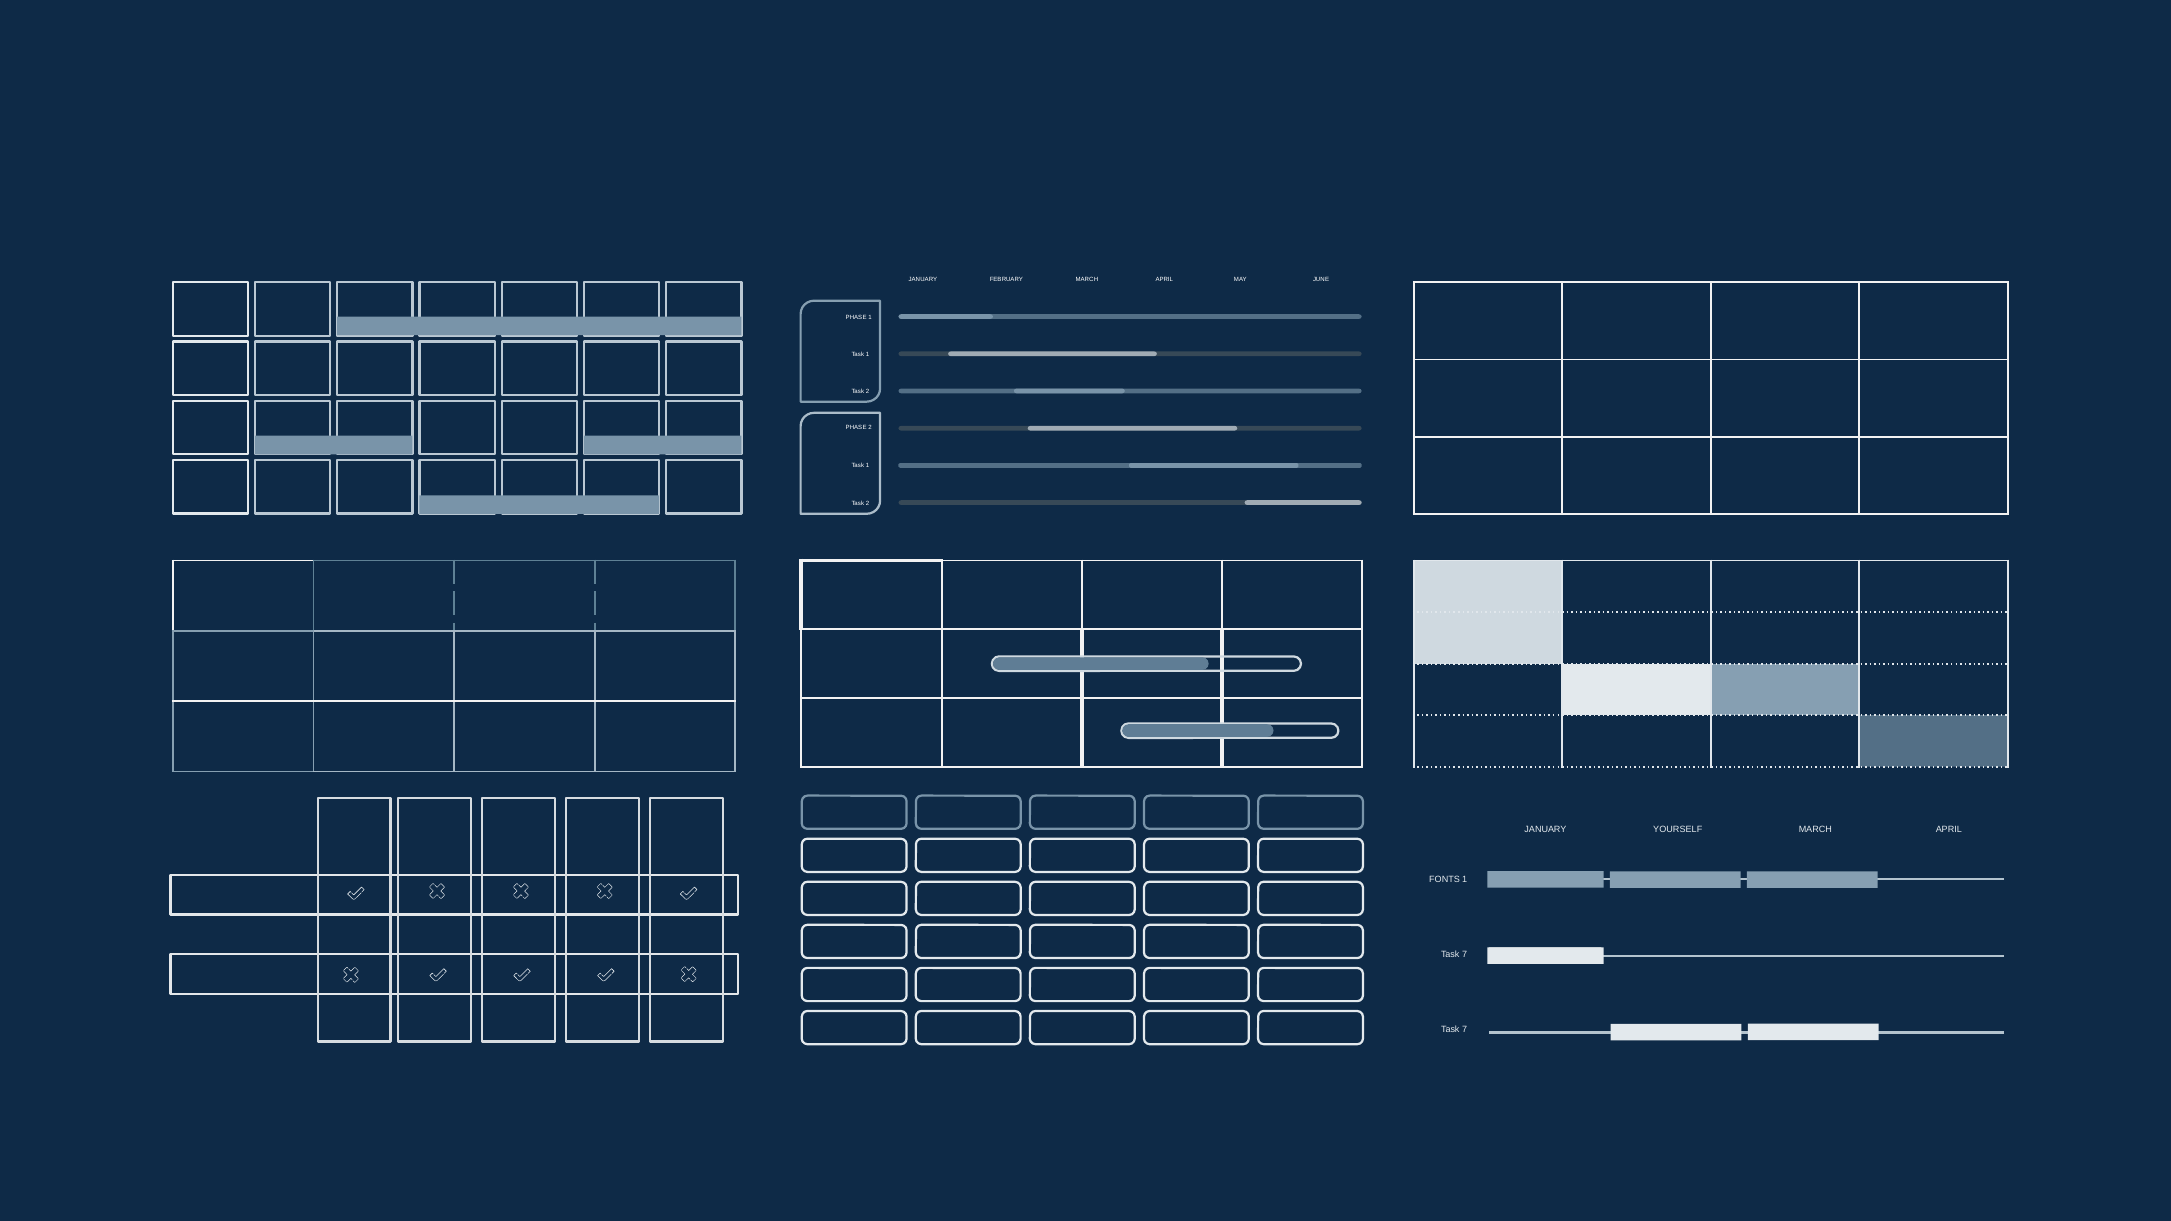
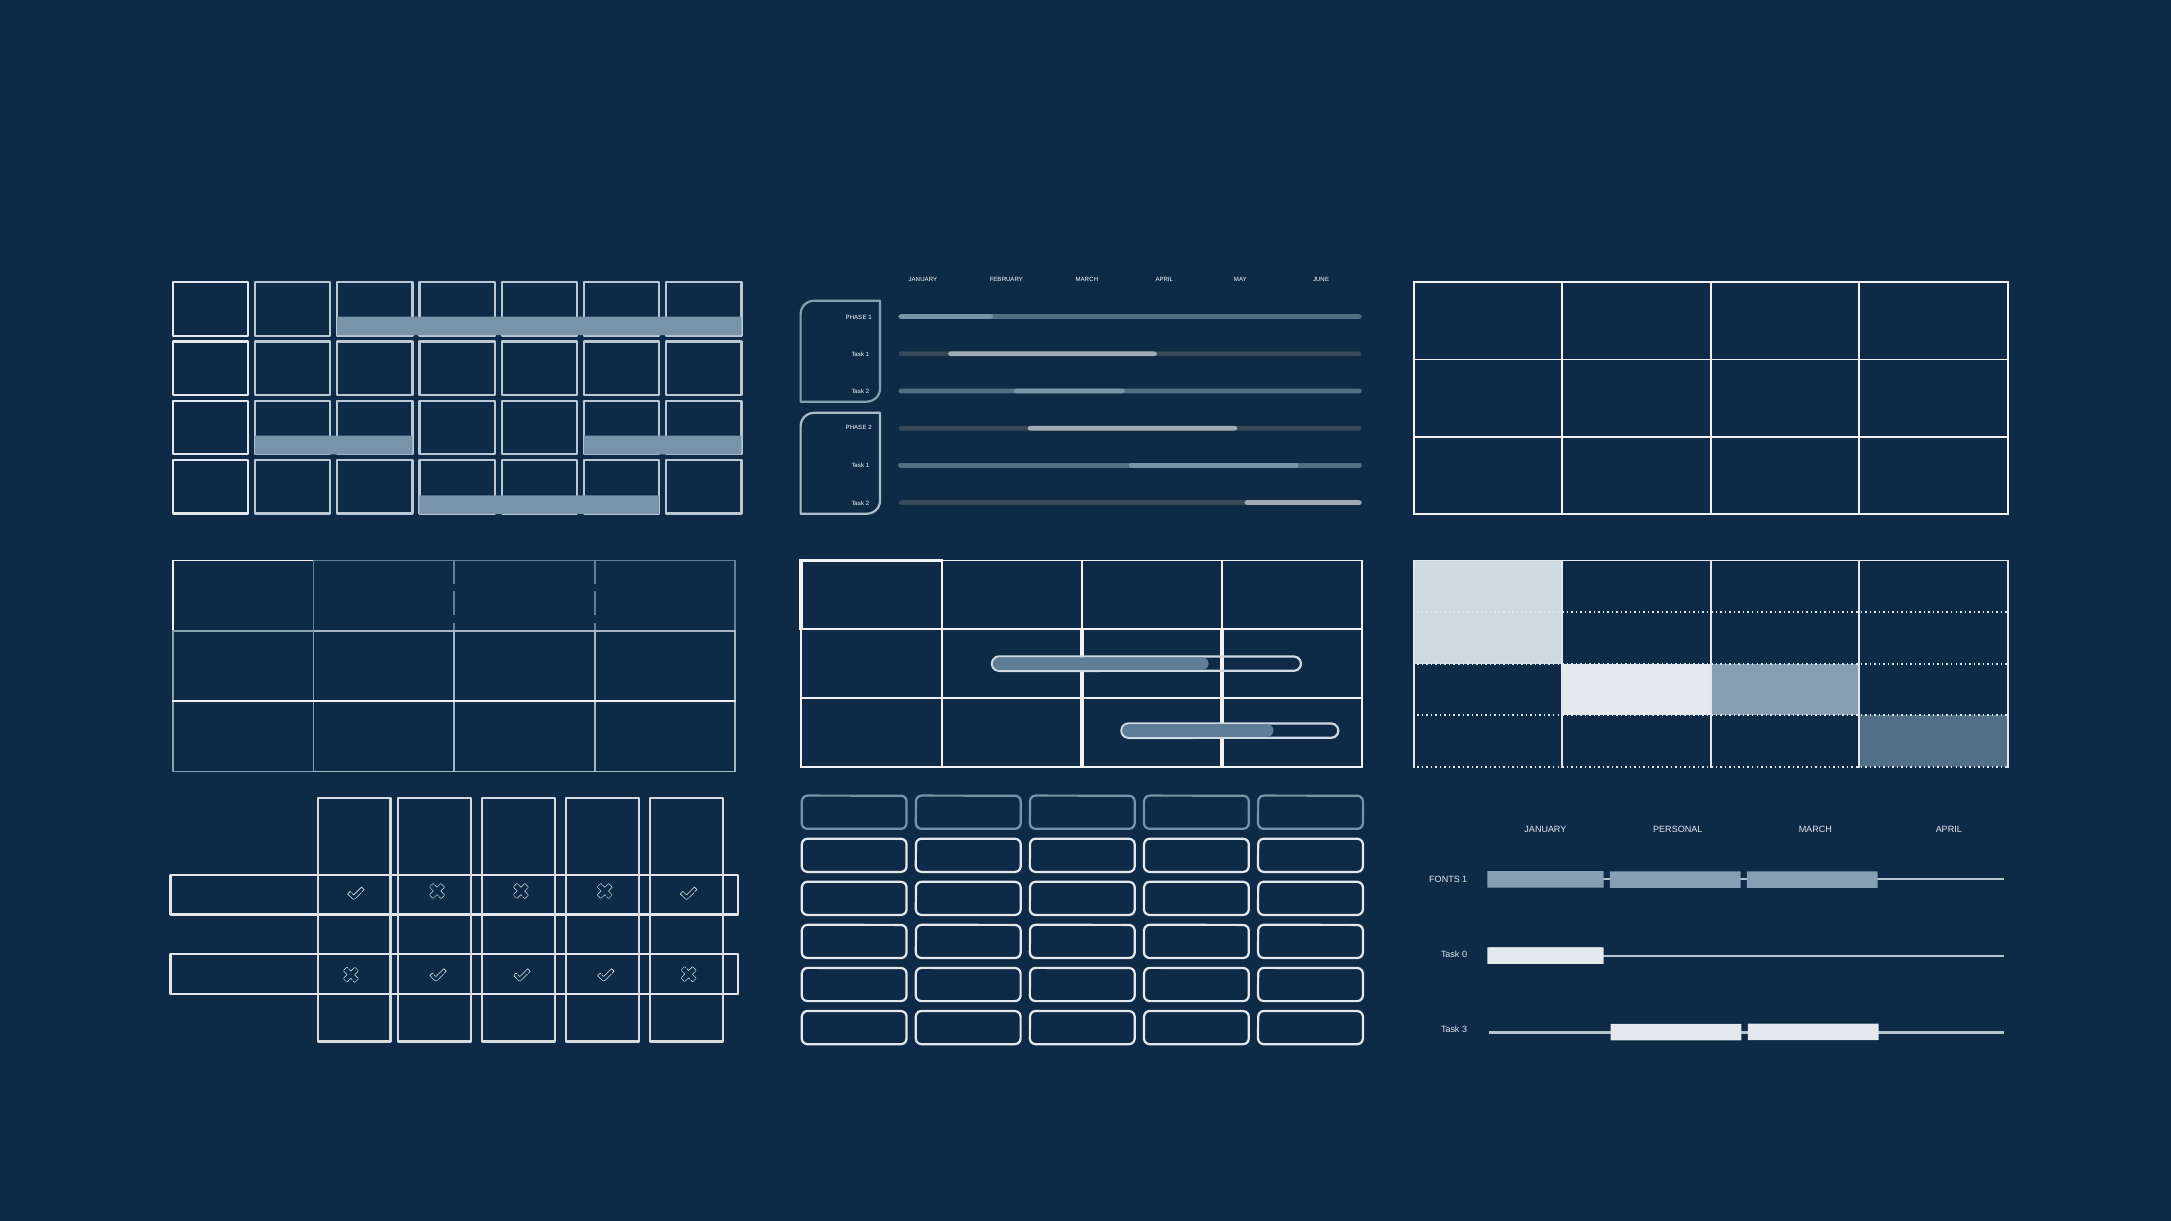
YOURSELF: YOURSELF -> PERSONAL (1678, 830)
7: 7 -> 0 (1465, 955)
7: 7 -> 3 (1465, 1030)
